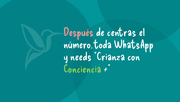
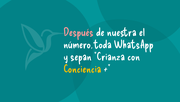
centras: centras -> nuestra (122, 32)
needs: needs -> sepan (81, 56)
Conciencia colour: light green -> yellow (82, 69)
